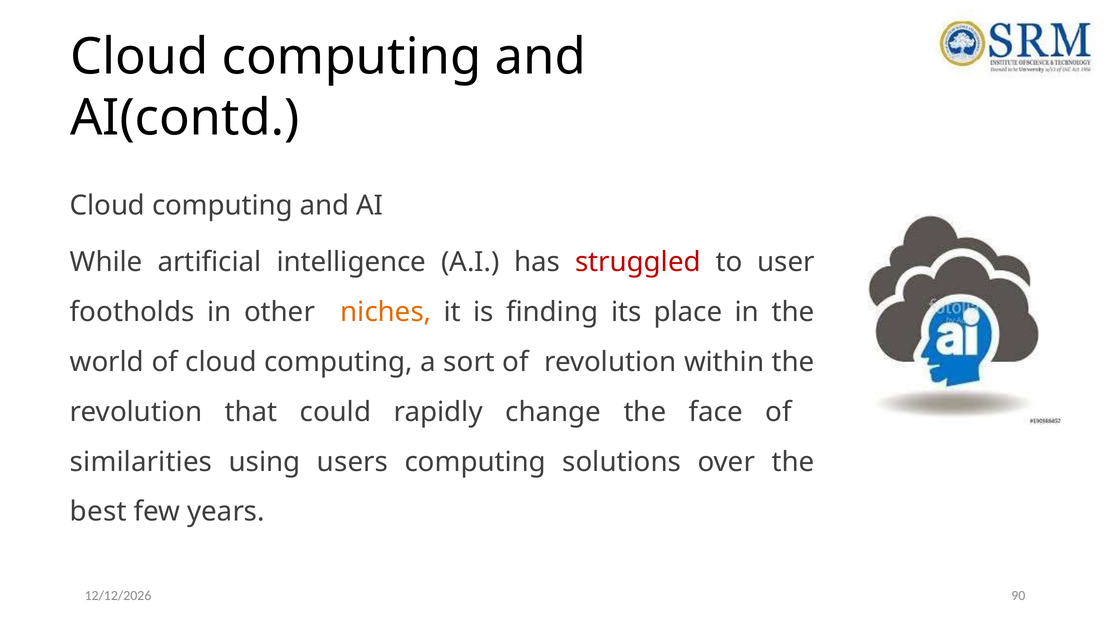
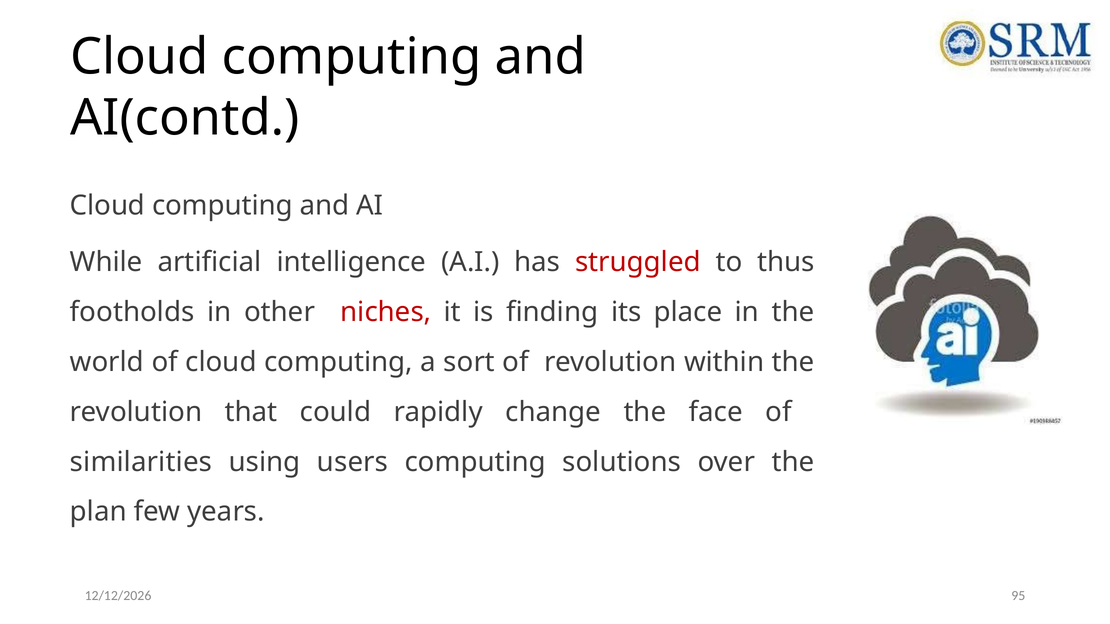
user: user -> thus (786, 262)
niches colour: orange -> red (386, 312)
best: best -> plan (98, 512)
90: 90 -> 95 (1018, 596)
